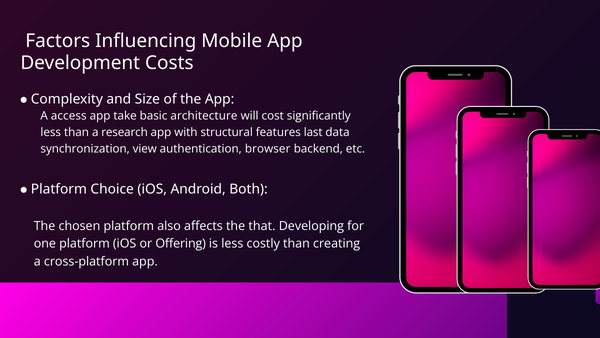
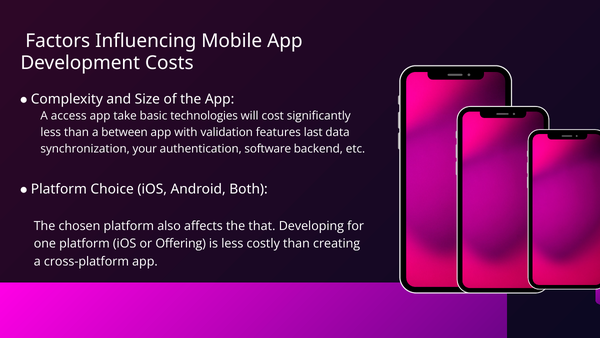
architecture: architecture -> technologies (204, 116)
research: research -> between (125, 132)
structural: structural -> validation (227, 132)
view: view -> your (145, 149)
browser: browser -> software (268, 149)
